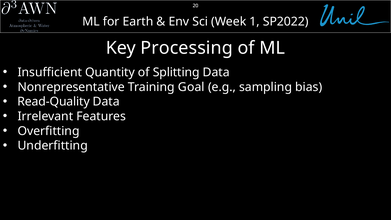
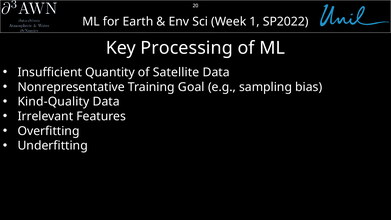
Splitting: Splitting -> Satellite (176, 72)
Read-Quality: Read-Quality -> Kind-Quality (53, 102)
